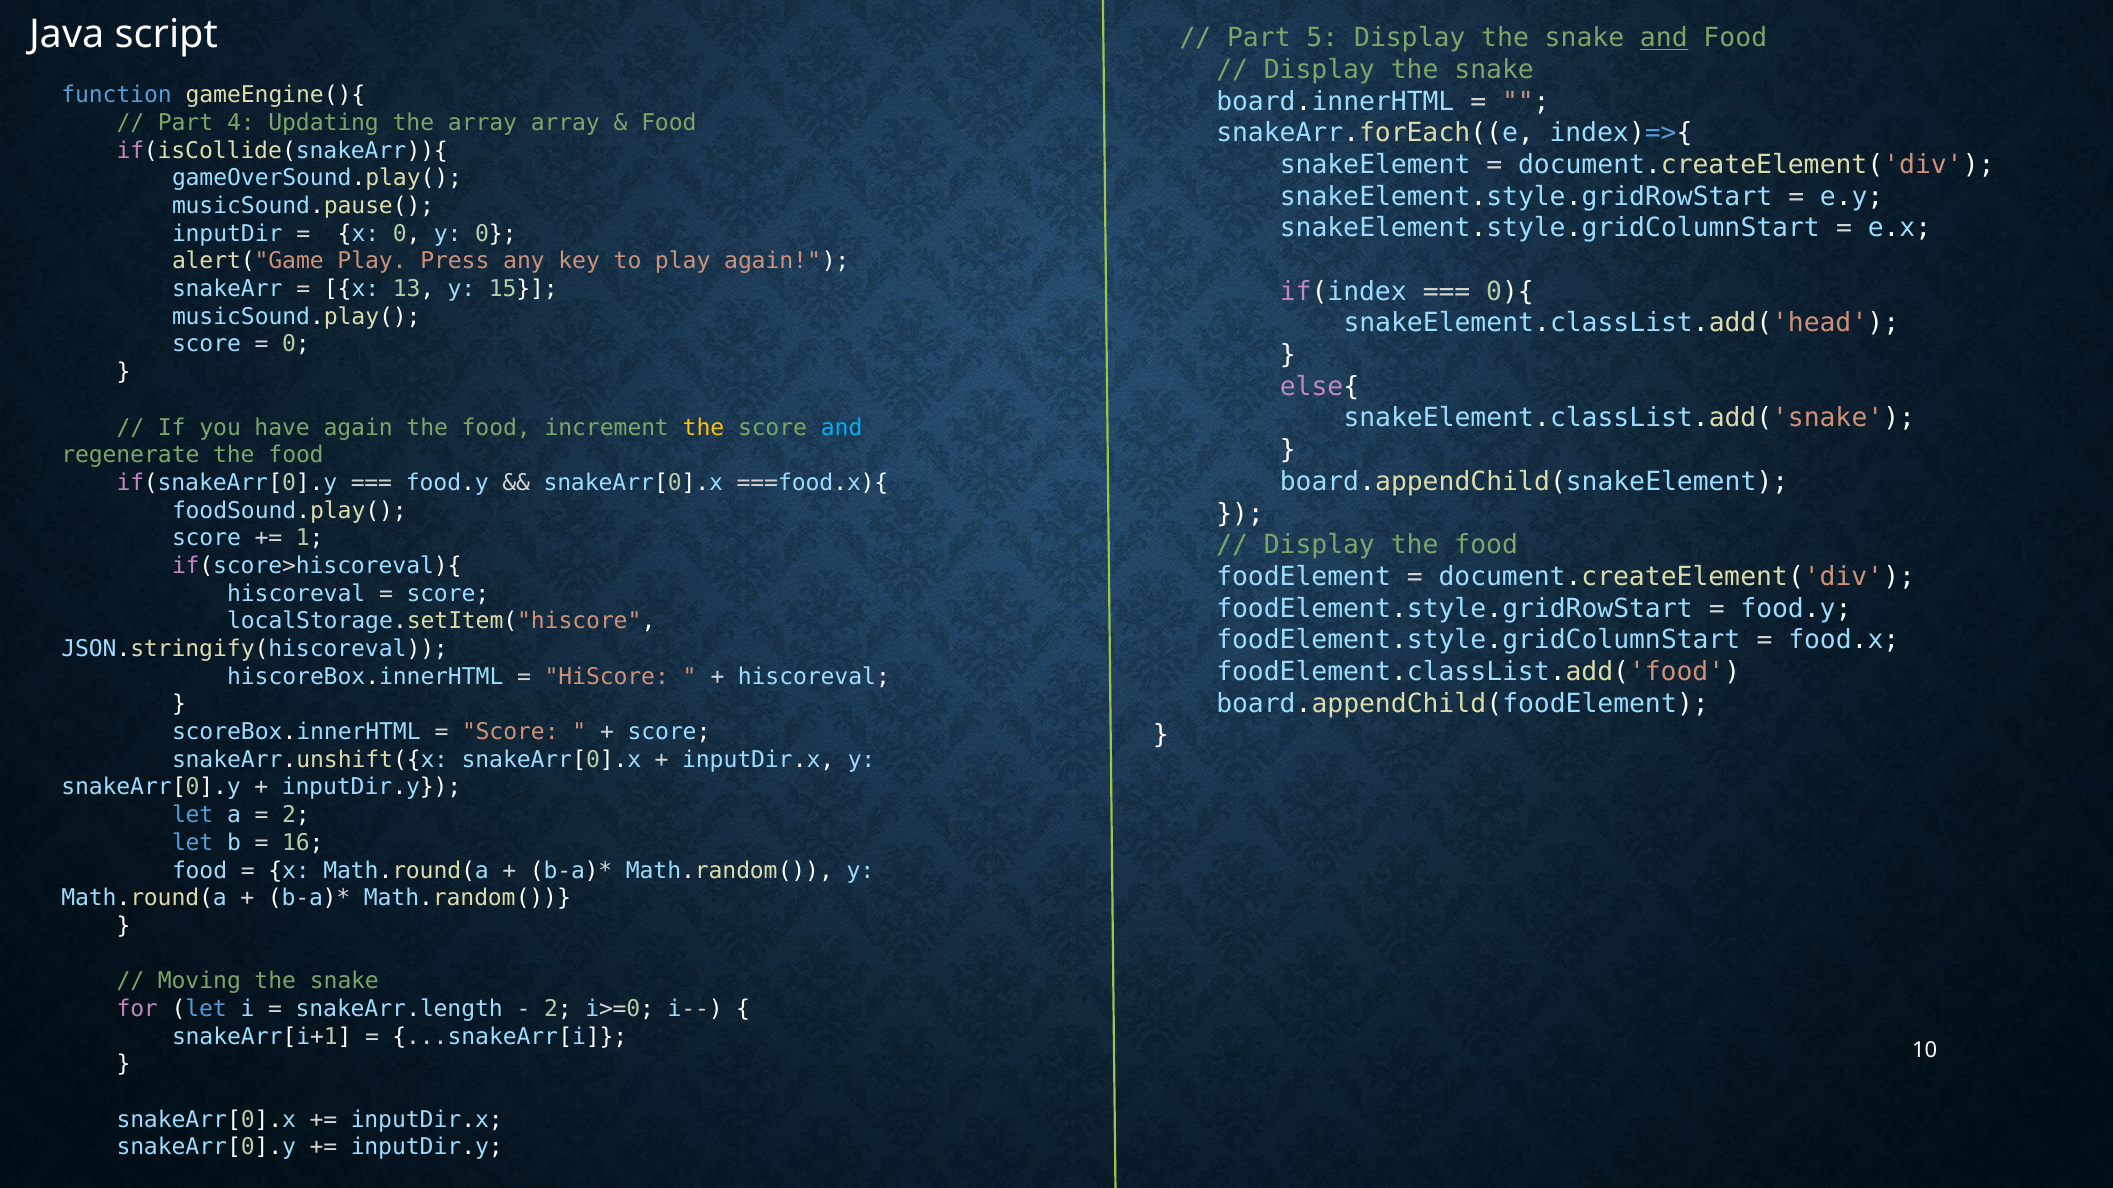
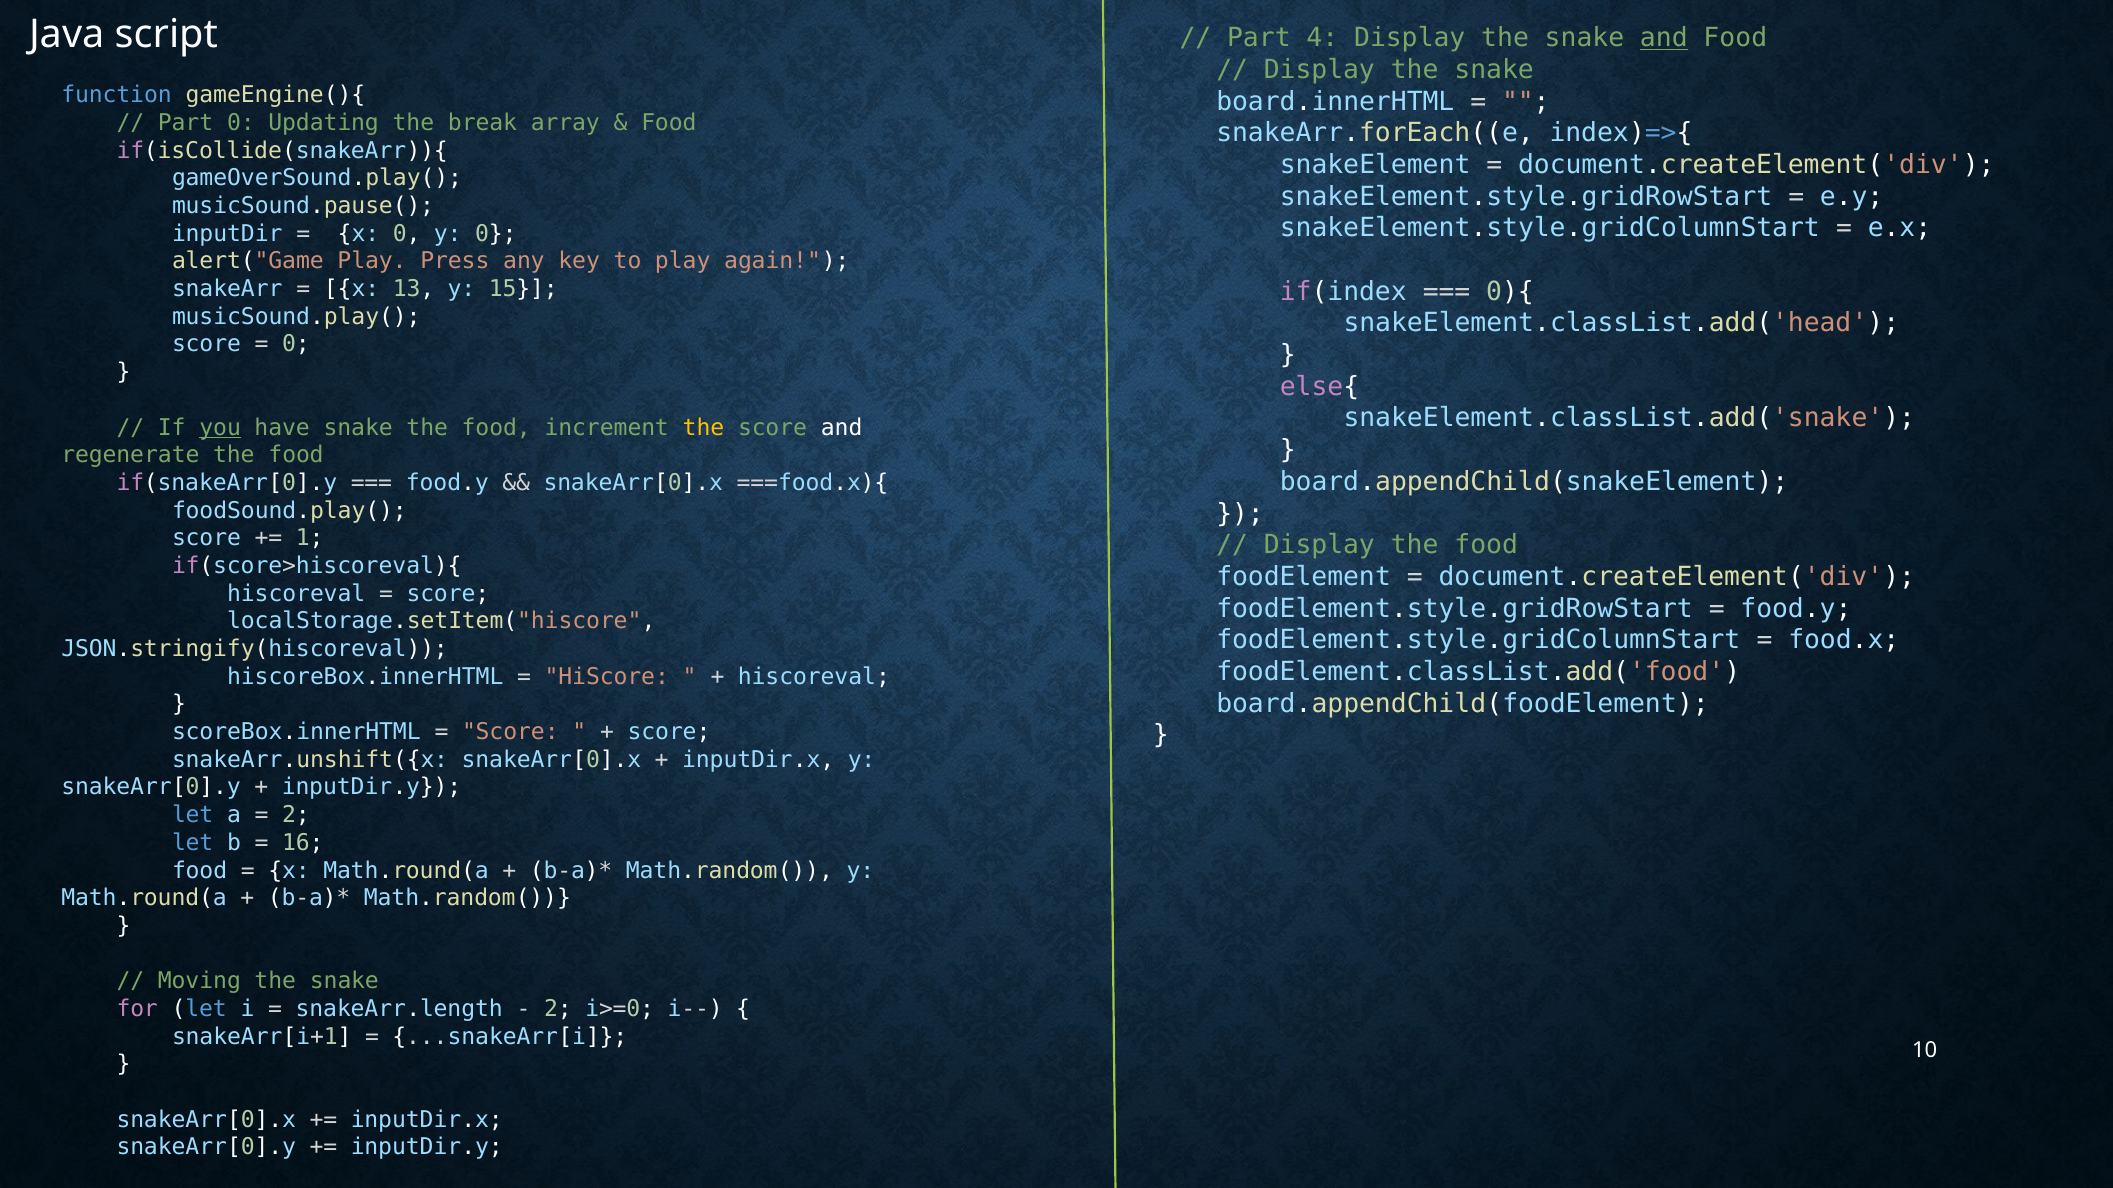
5: 5 -> 4 (1322, 38)
Part 4: 4 -> 0 (241, 123)
the array: array -> break (483, 123)
you underline: none -> present (220, 428)
have again: again -> snake (358, 428)
and colour: light blue -> white (842, 428)
